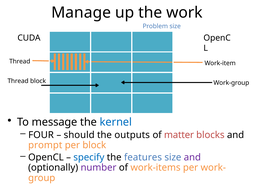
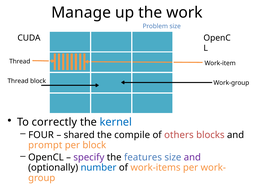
message: message -> correctly (54, 122)
should: should -> shared (79, 135)
outputs: outputs -> compile (132, 135)
matter: matter -> others (179, 135)
specify colour: blue -> purple (89, 157)
number colour: purple -> blue (99, 167)
